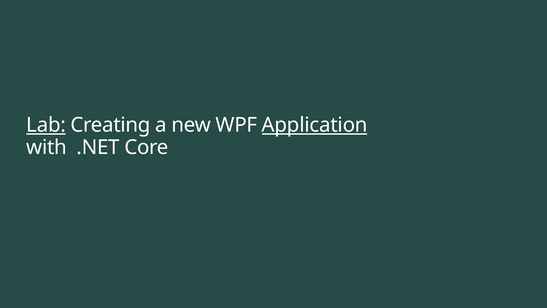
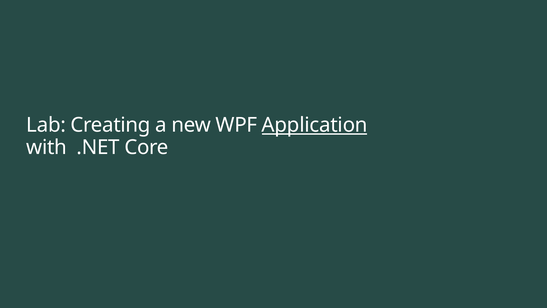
Lab underline: present -> none (46, 125)
